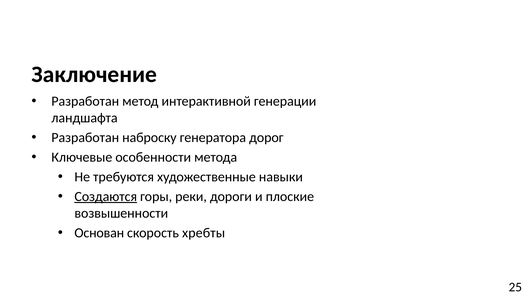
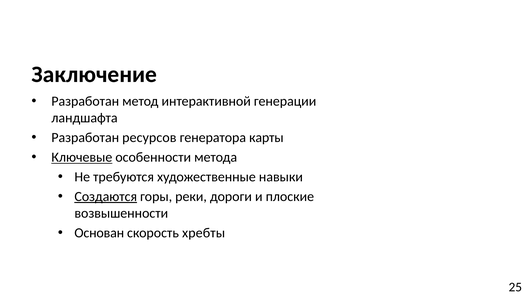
наброску: наброску -> ресурсов (149, 138)
дорог: дорог -> карты (266, 138)
Ключевые underline: none -> present (82, 157)
